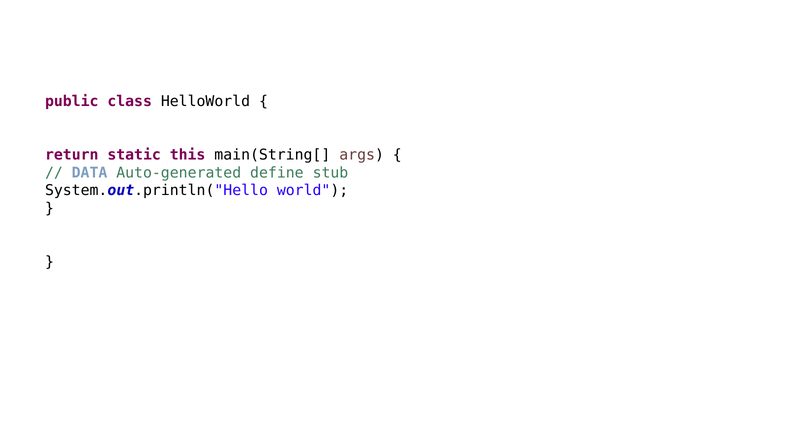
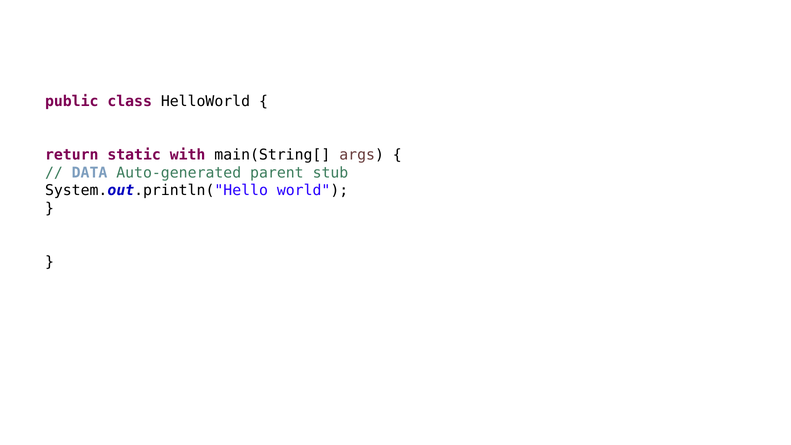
this: this -> with (188, 155)
define: define -> parent (277, 173)
